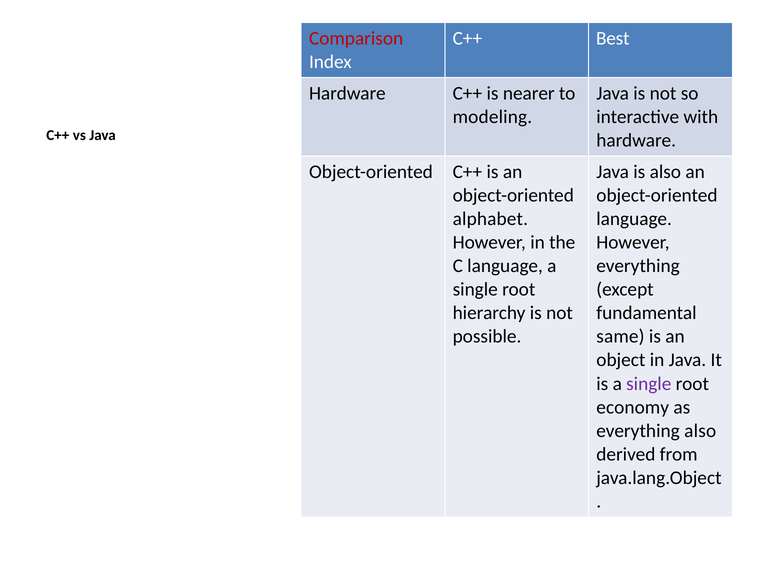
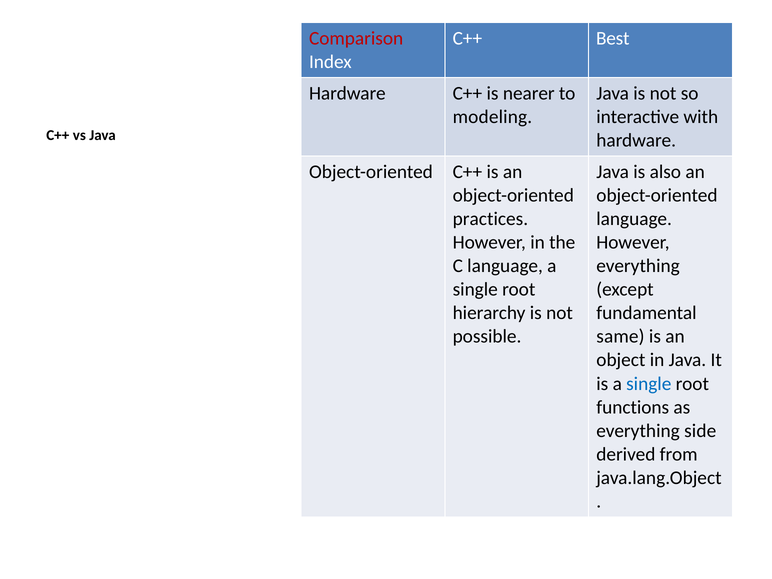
alphabet: alphabet -> practices (490, 219)
single colour: purple -> blue (649, 384)
economy: economy -> functions (633, 407)
everything also: also -> side (700, 431)
